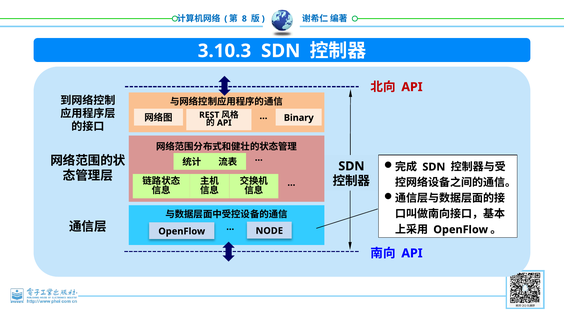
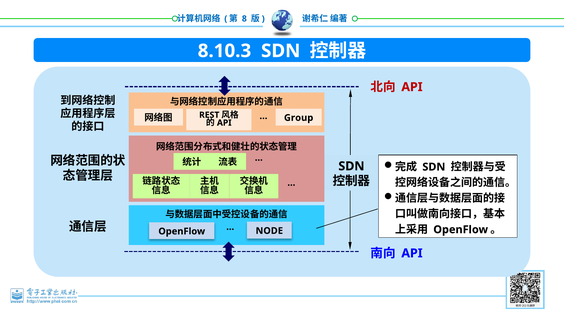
3.10.3: 3.10.3 -> 8.10.3 (224, 51)
Binary: Binary -> Group (299, 118)
